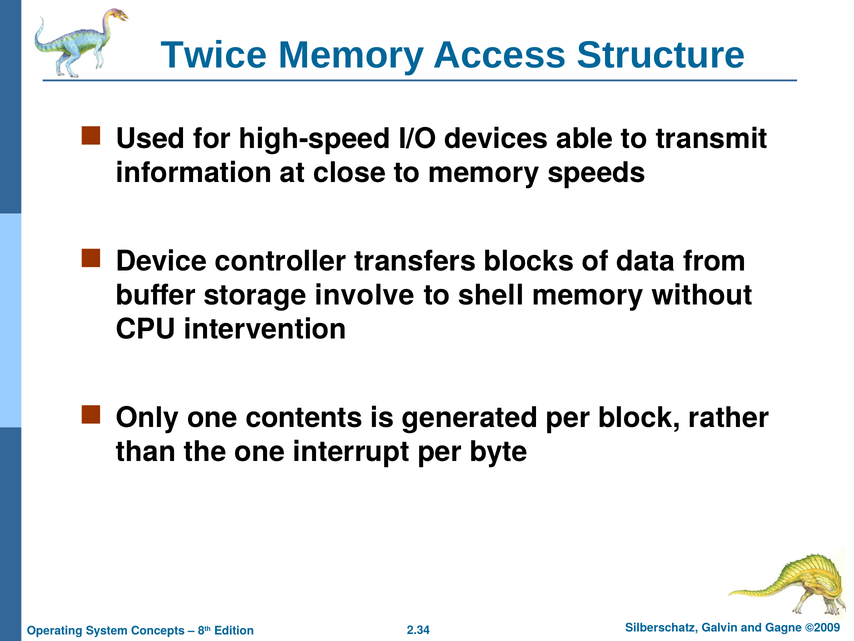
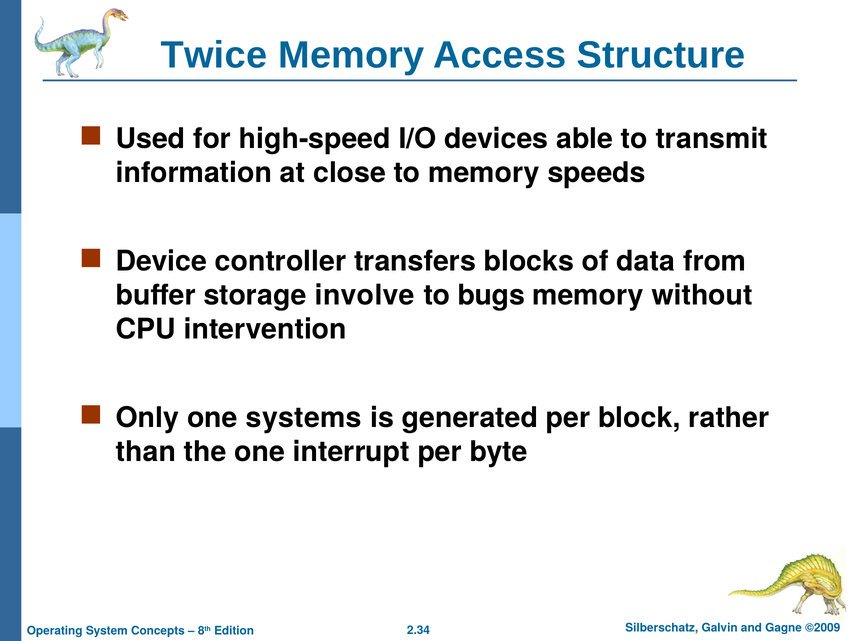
shell: shell -> bugs (491, 295)
contents: contents -> systems (304, 417)
